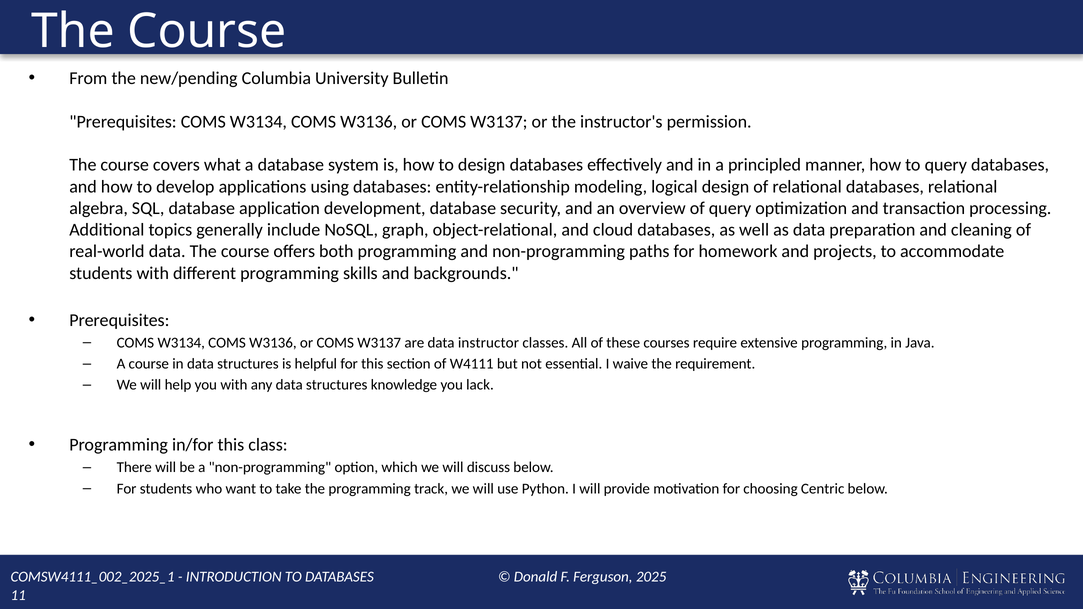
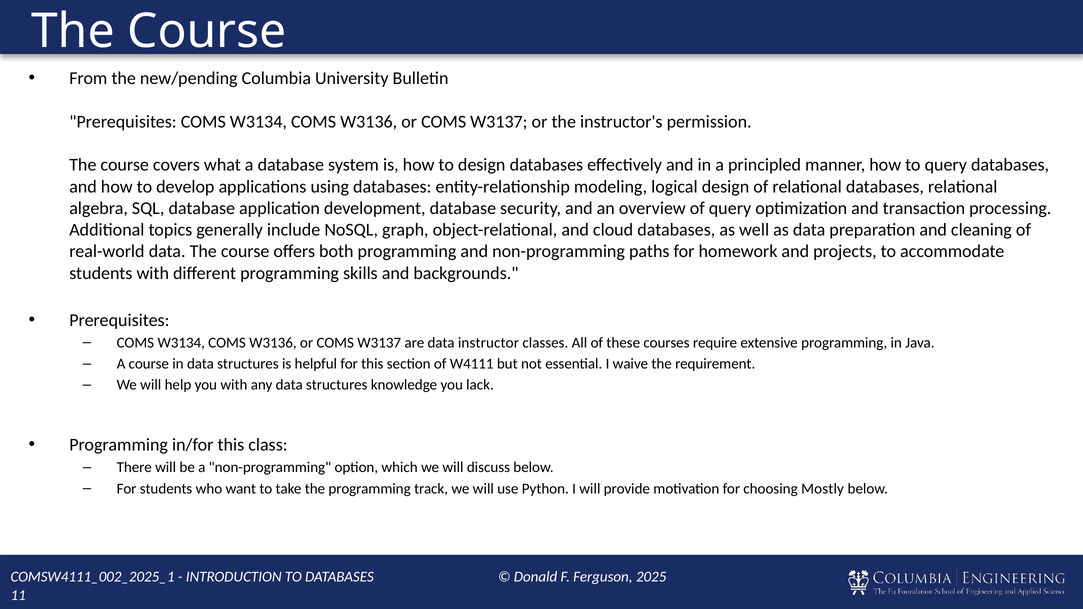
Centric: Centric -> Mostly (823, 489)
